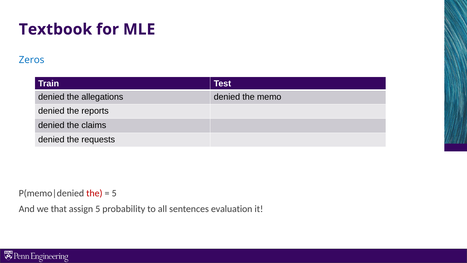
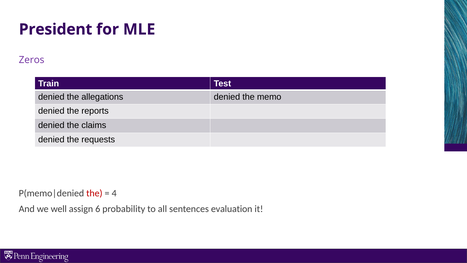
Textbook: Textbook -> President (56, 29)
Zeros colour: blue -> purple (32, 60)
5: 5 -> 4 (114, 193)
that: that -> well (59, 209)
assign 5: 5 -> 6 (98, 209)
